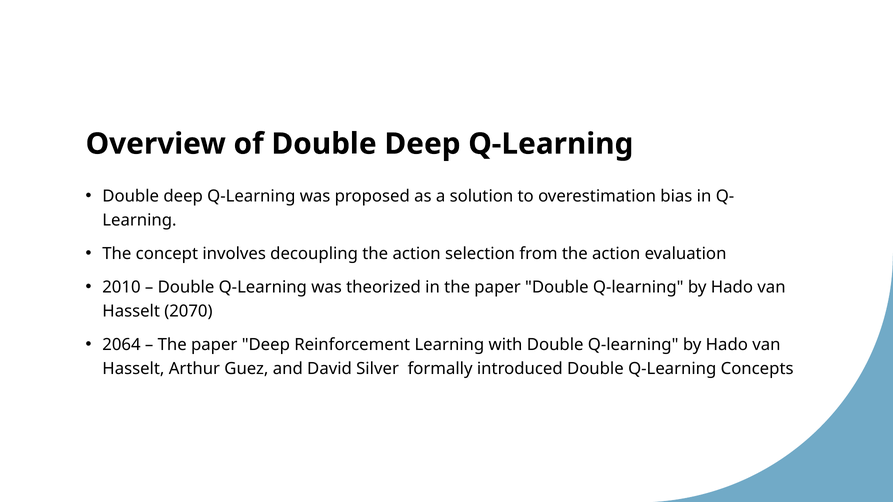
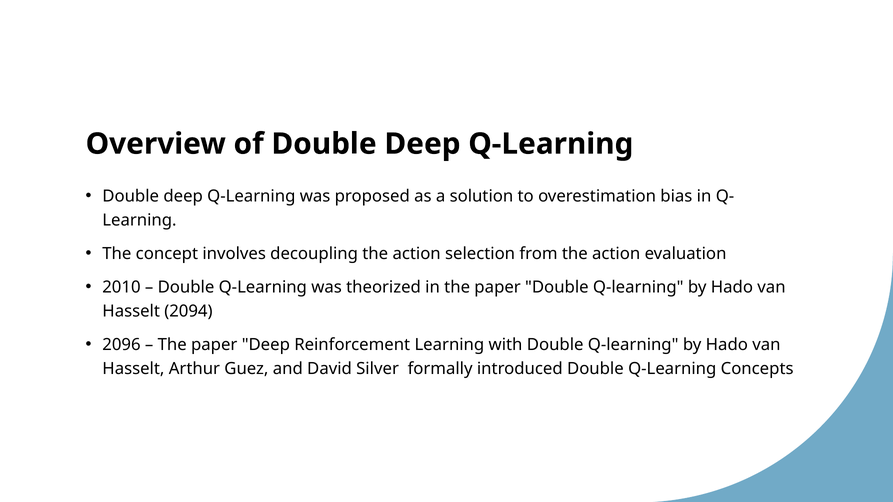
2070: 2070 -> 2094 (188, 311)
2064: 2064 -> 2096 (121, 345)
